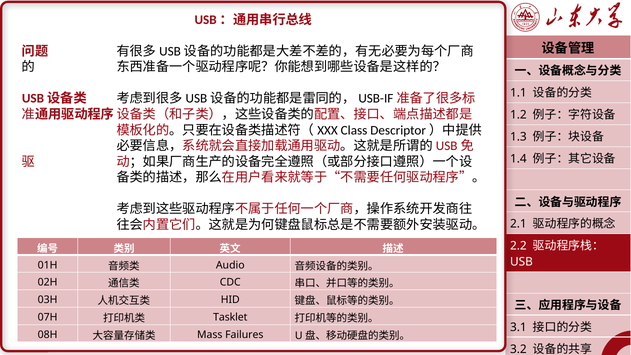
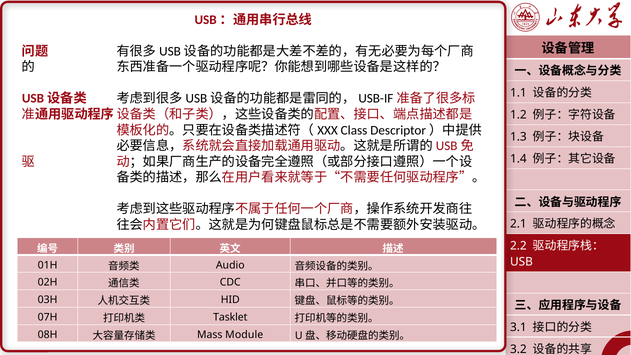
Failures: Failures -> Module (244, 335)
